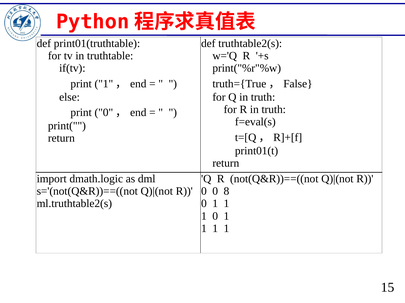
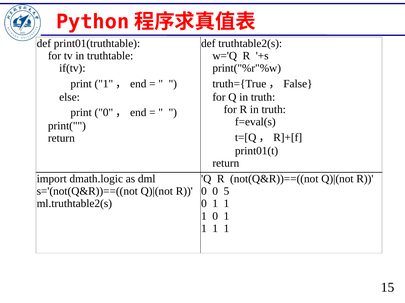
8: 8 -> 5 (226, 192)
